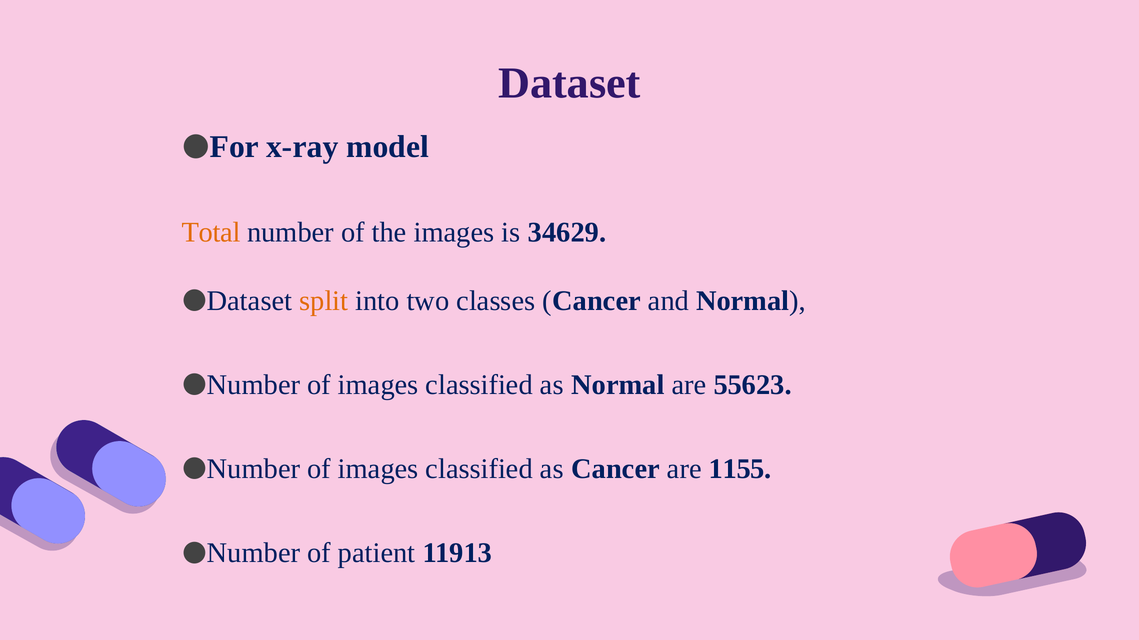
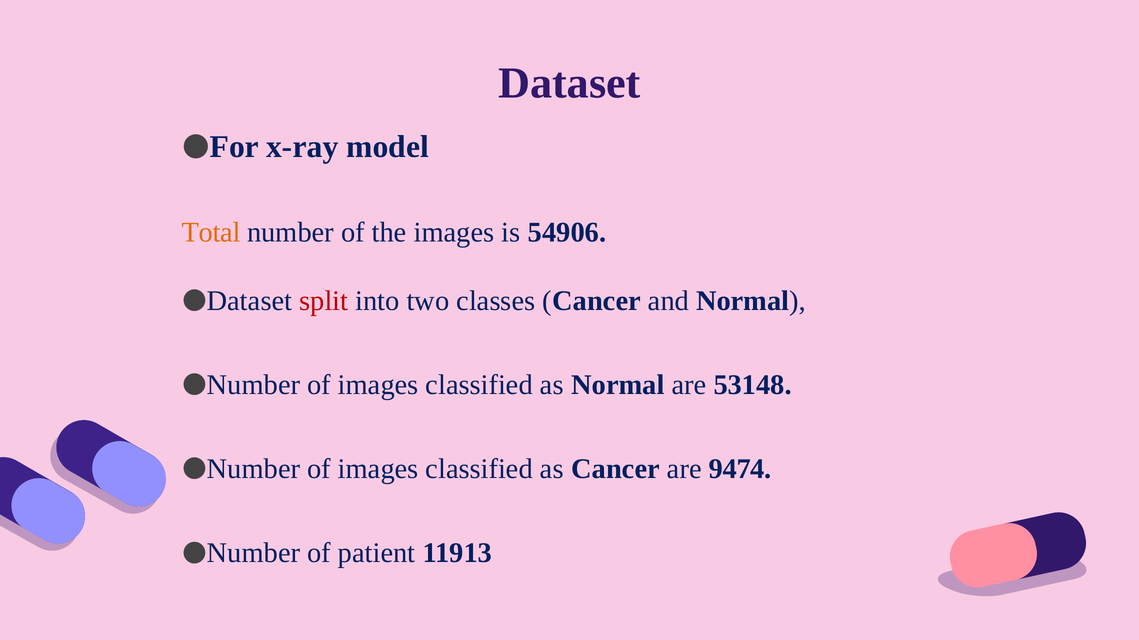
34629: 34629 -> 54906 (567, 233)
split colour: orange -> red (324, 301)
55623: 55623 -> 53148 (753, 385)
1155: 1155 -> 9474 (740, 470)
